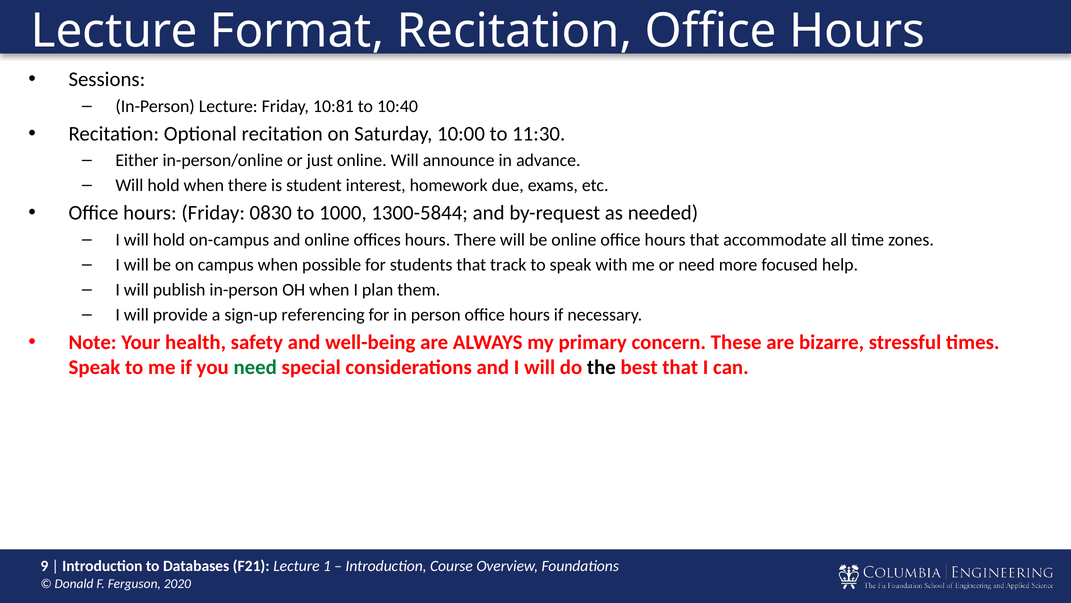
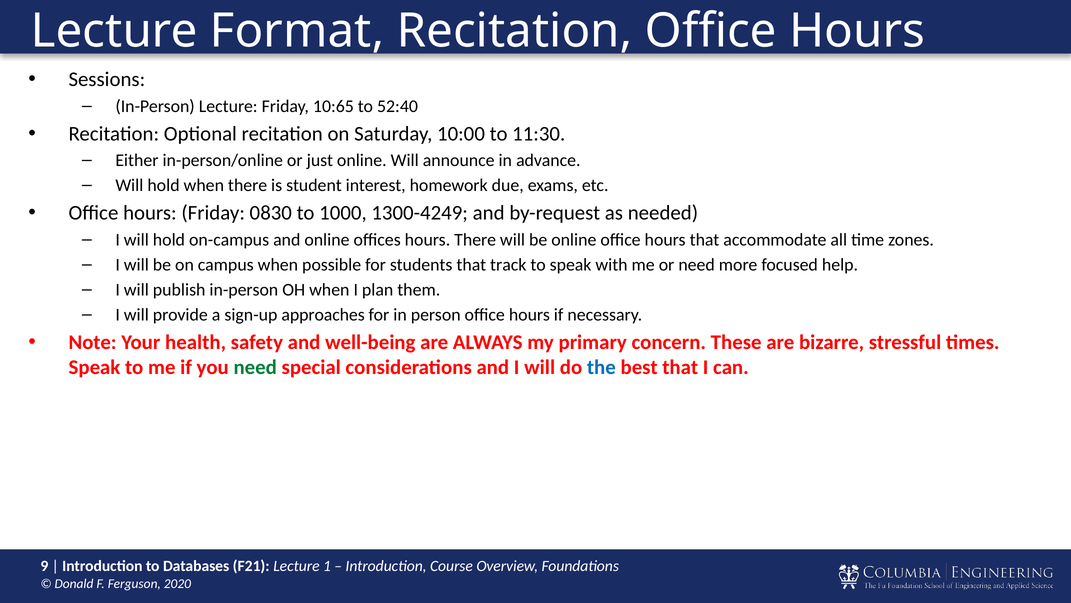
10:81: 10:81 -> 10:65 (333, 106)
10:40: 10:40 -> 52:40 (397, 106)
1300-5844: 1300-5844 -> 1300-4249 (420, 213)
referencing: referencing -> approaches (323, 314)
the colour: black -> blue (601, 367)
